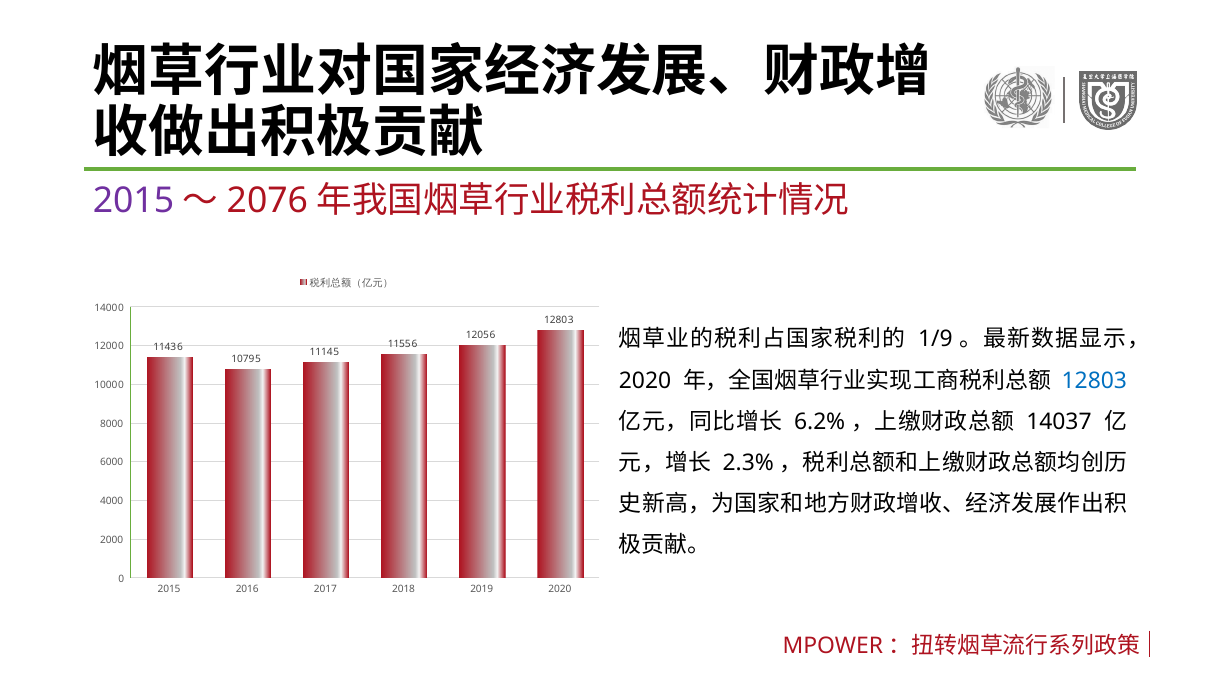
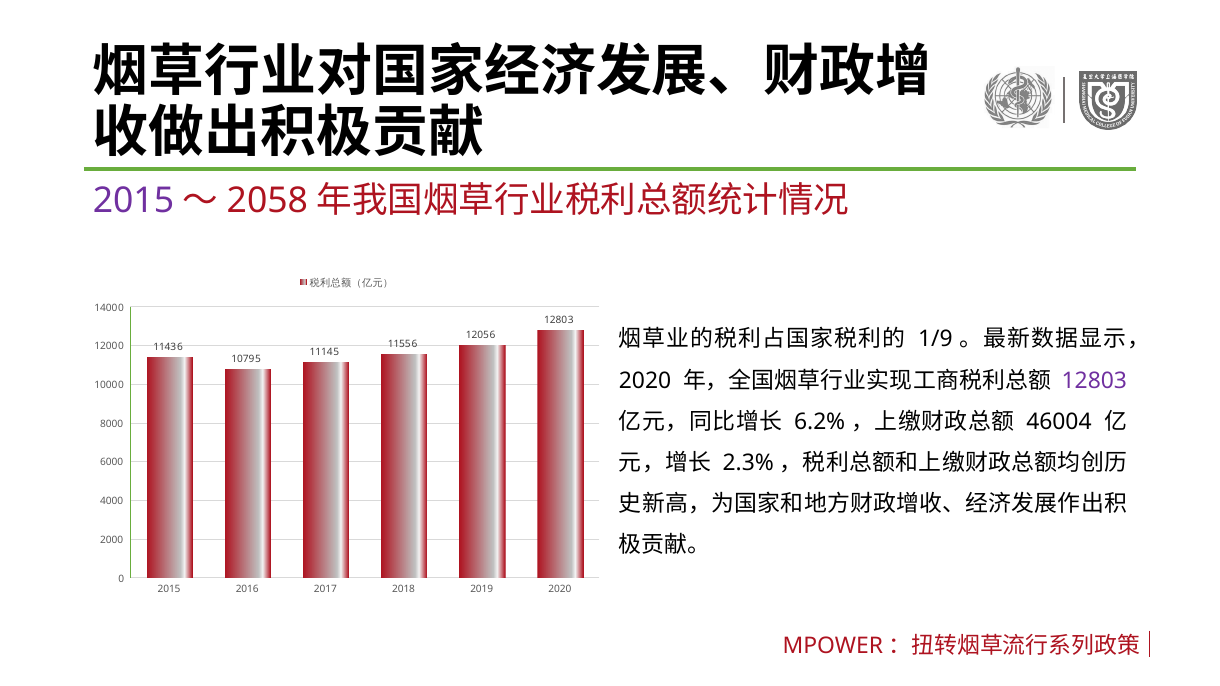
2076: 2076 -> 2058 (267, 201)
12803 colour: blue -> purple (1094, 381)
14037: 14037 -> 46004 (1059, 422)
